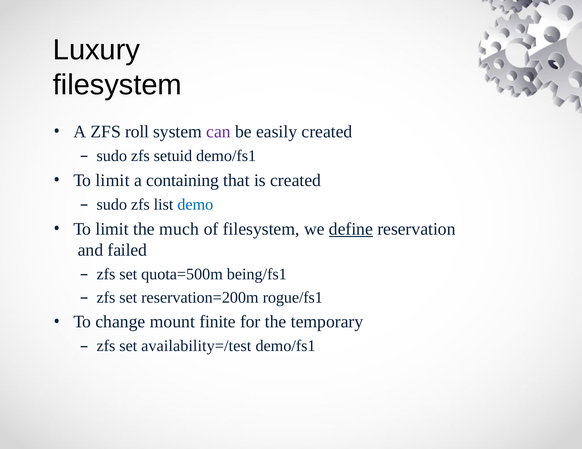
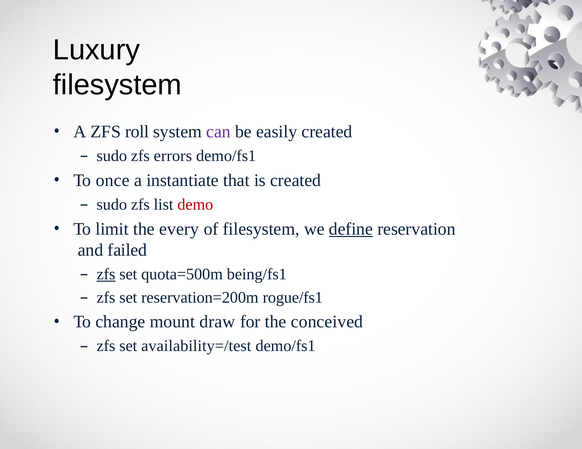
setuid: setuid -> errors (173, 156)
limit: limit -> once (113, 181)
containing: containing -> instantiate (183, 181)
demo colour: blue -> red (195, 205)
much: much -> every (179, 229)
zfs underline: none -> present (106, 275)
finite: finite -> draw (217, 322)
temporary: temporary -> conceived (327, 322)
